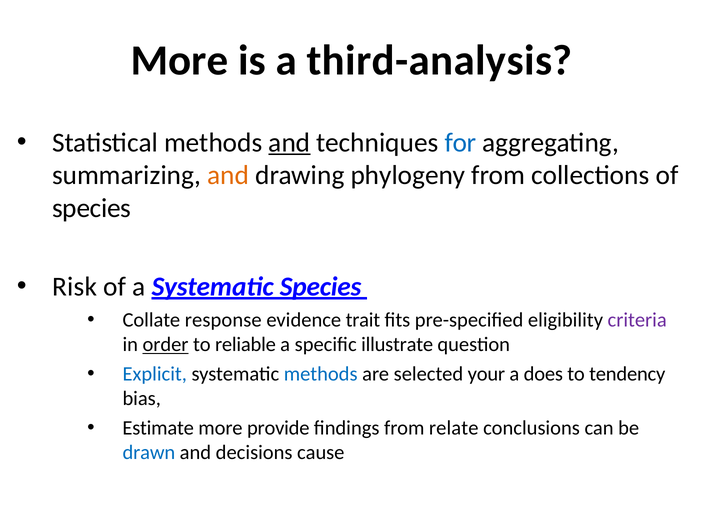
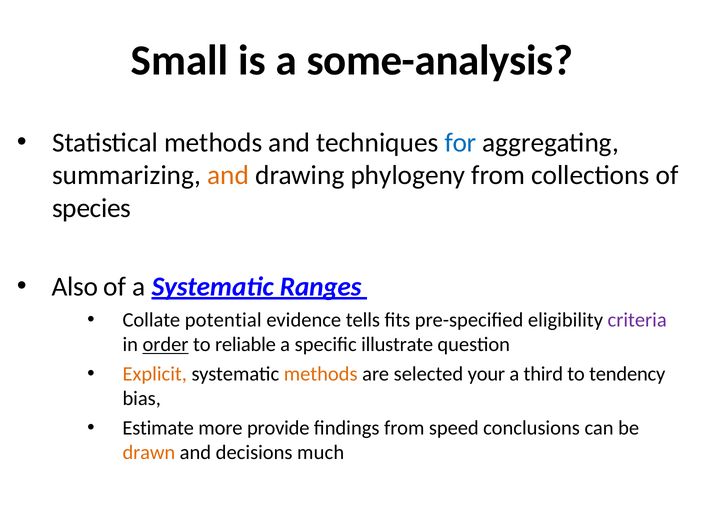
More: More -> Small (180, 60)
third-analysis: third-analysis -> some-analysis (440, 60)
and underline: present -> none (289, 142)
Risk: Risk -> Also (75, 287)
Systematic Species: Species -> Ranges (321, 287)
response: response -> potential (223, 320)
trait: trait -> tells (363, 320)
Explicit colour: blue -> orange (155, 374)
methods colour: blue -> orange (321, 374)
does: does -> third (543, 374)
relate: relate -> speed (454, 428)
drawn colour: blue -> orange (149, 453)
cause: cause -> much (321, 453)
